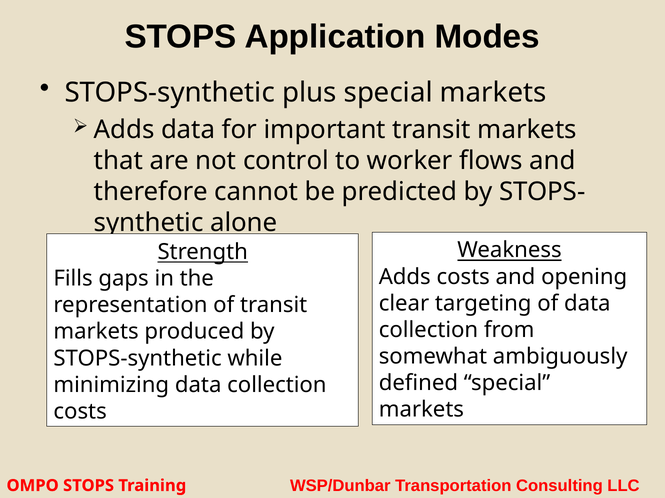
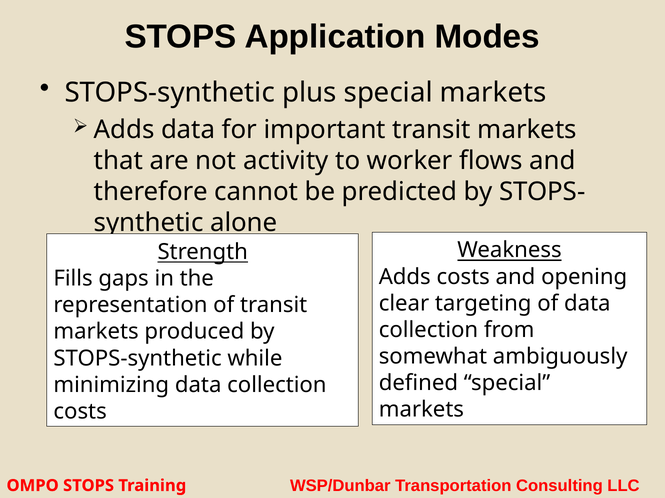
control: control -> activity (286, 161)
